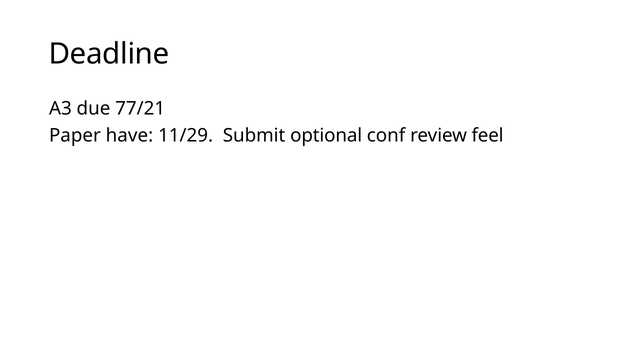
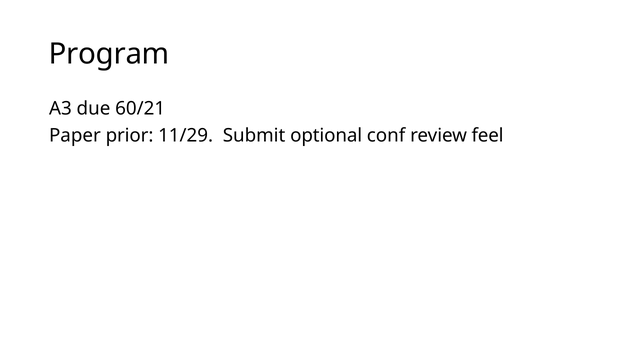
Deadline: Deadline -> Program (109, 54)
77/21: 77/21 -> 60/21 (140, 109)
have: have -> prior (130, 136)
